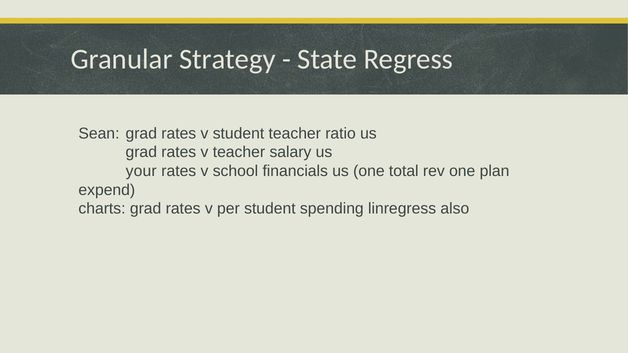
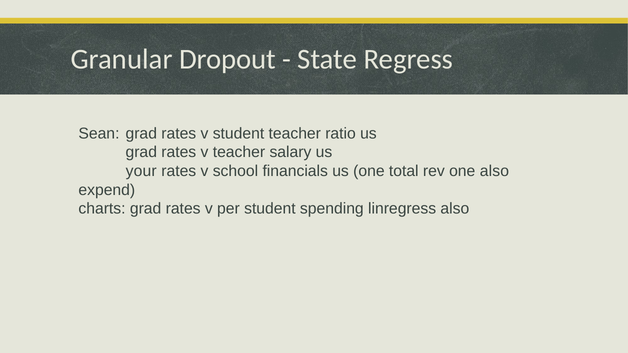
Strategy: Strategy -> Dropout (227, 59)
one plan: plan -> also (494, 171)
